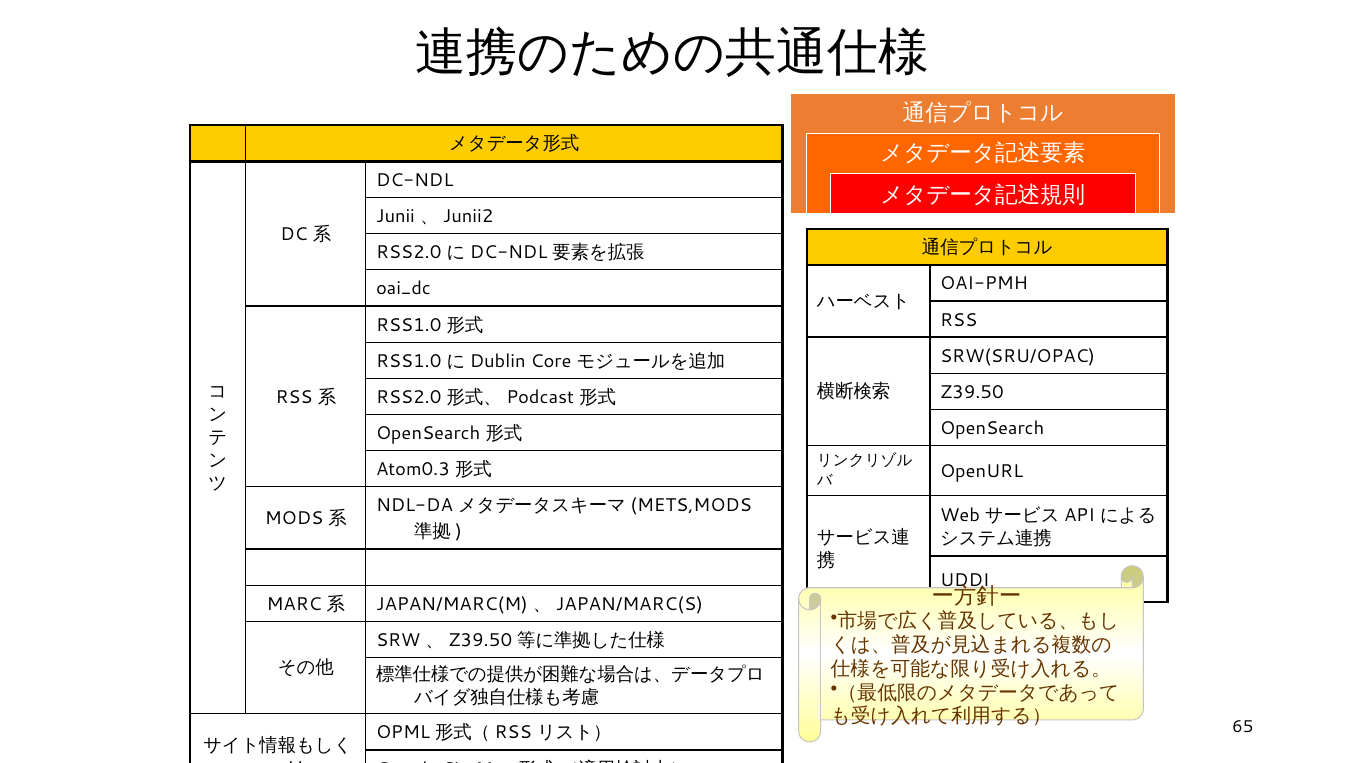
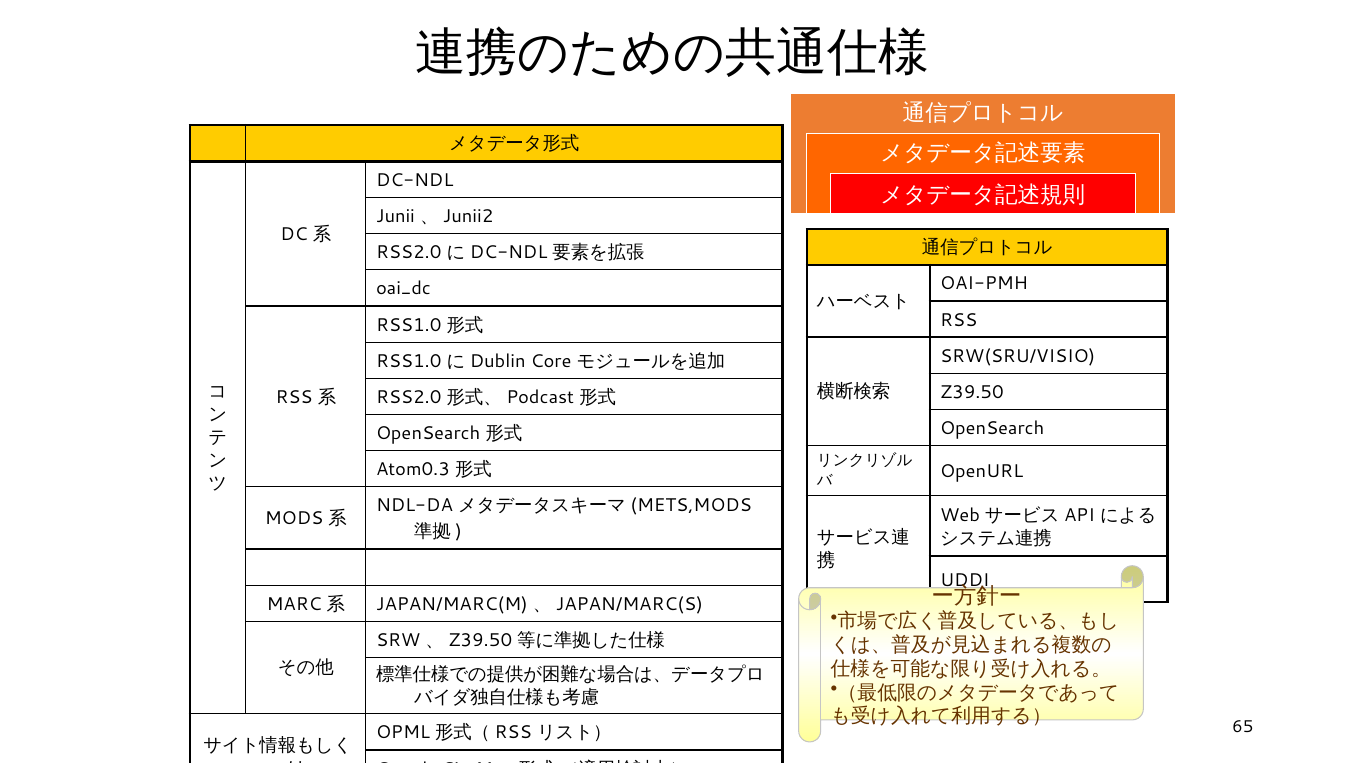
SRW(SRU/OPAC: SRW(SRU/OPAC -> SRW(SRU/VISIO (1018, 356)
